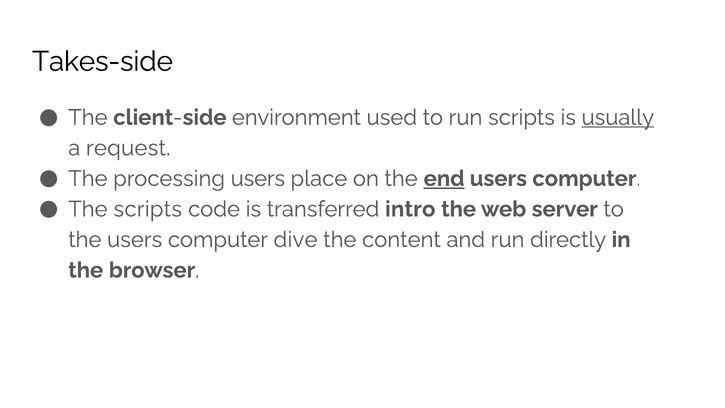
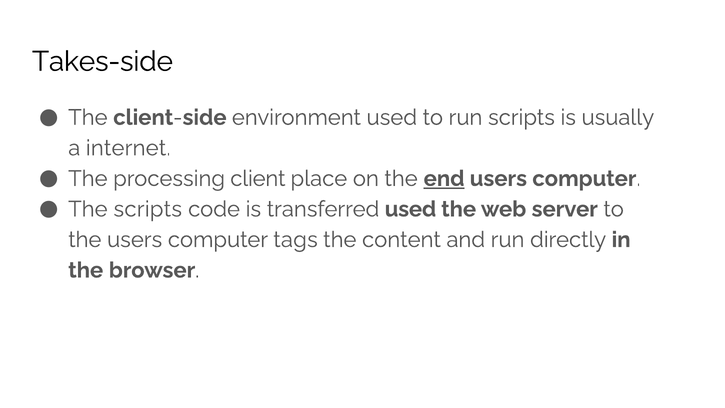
usually underline: present -> none (618, 117)
request: request -> internet (128, 148)
processing users: users -> client (258, 179)
transferred intro: intro -> used (410, 209)
dive: dive -> tags (296, 240)
